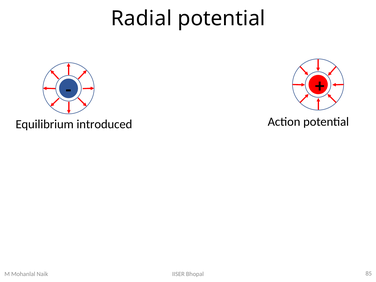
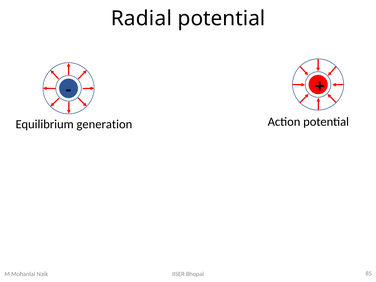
introduced: introduced -> generation (104, 124)
